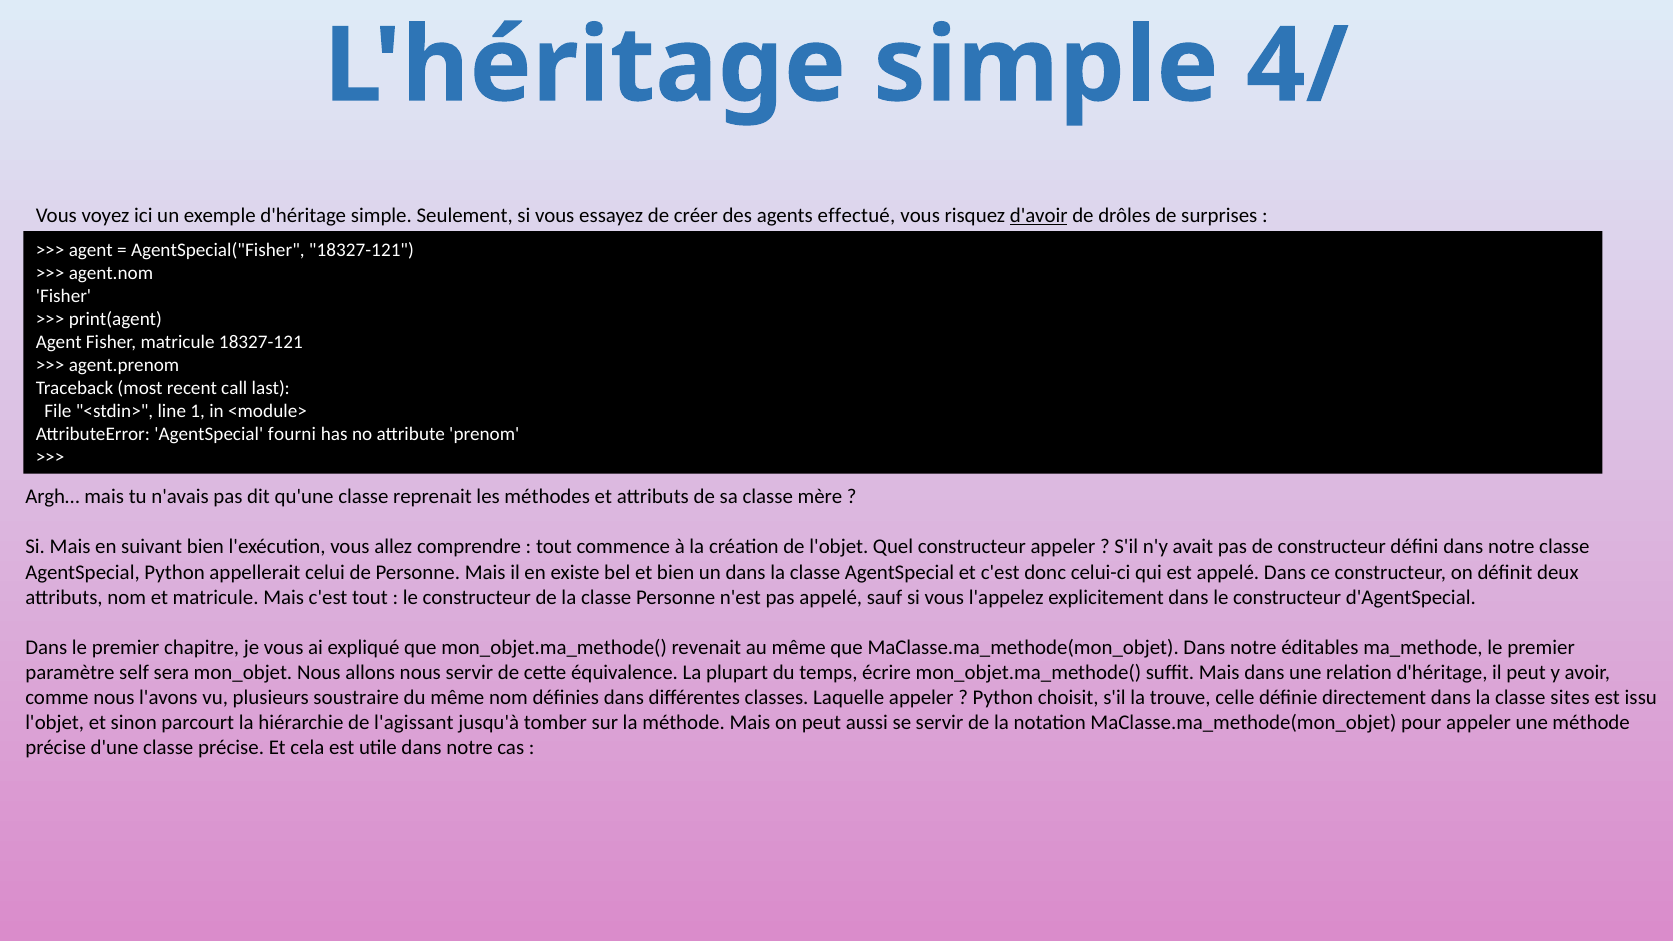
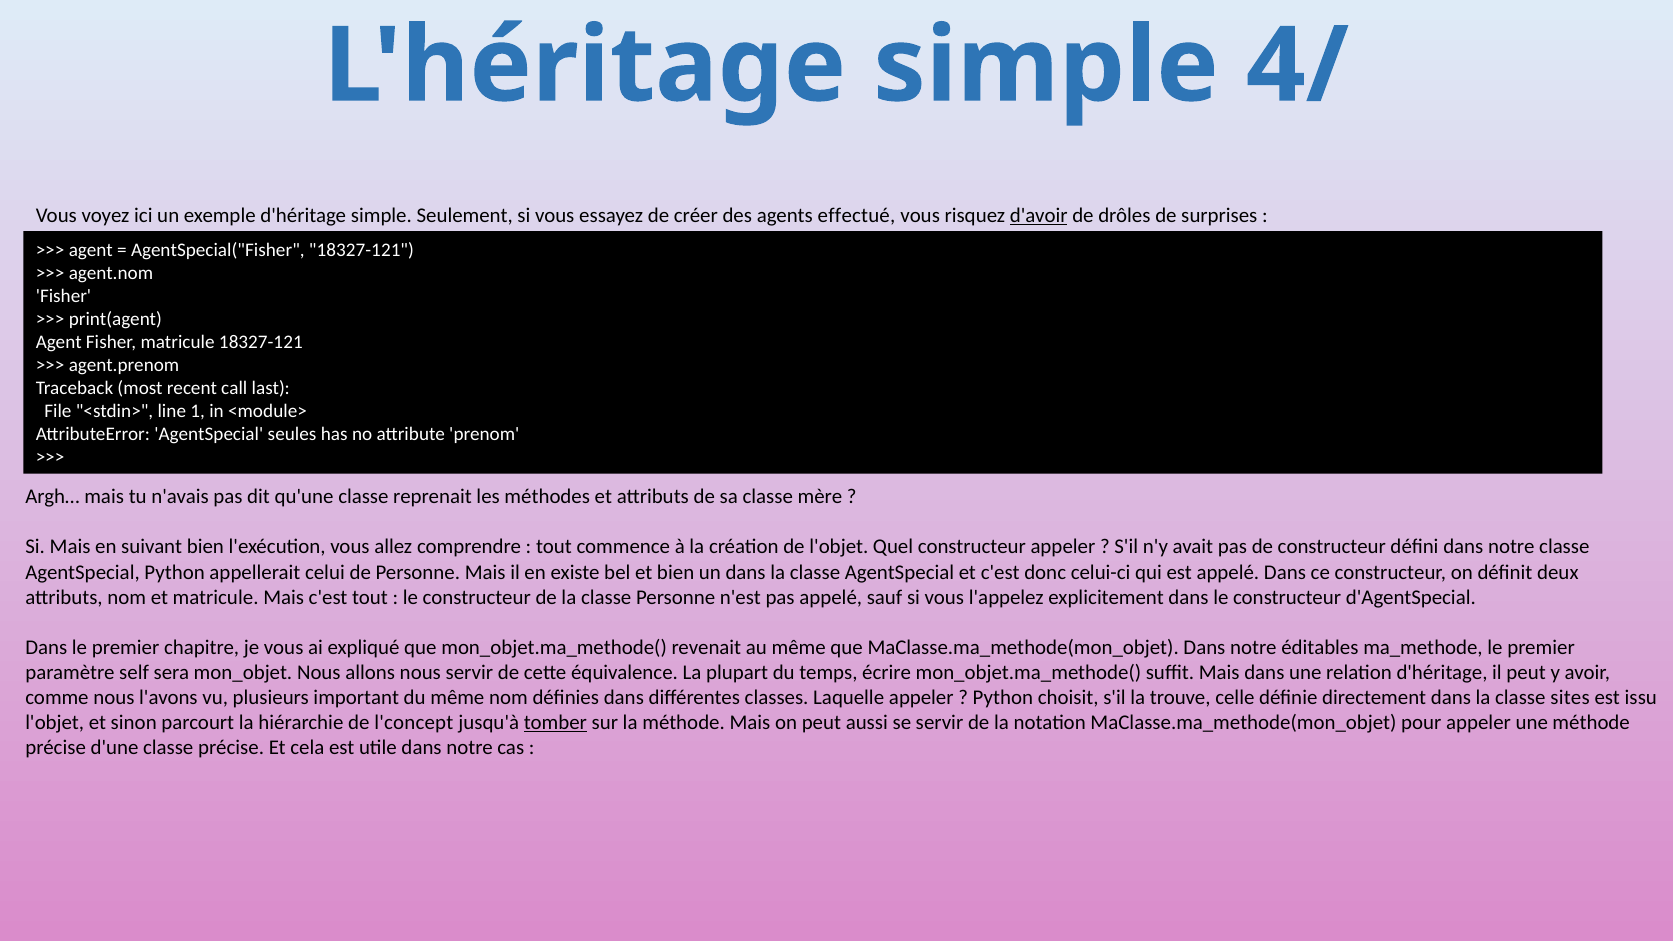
fourni: fourni -> seules (292, 434)
soustraire: soustraire -> important (356, 698)
l'agissant: l'agissant -> l'concept (414, 723)
tomber underline: none -> present (555, 723)
